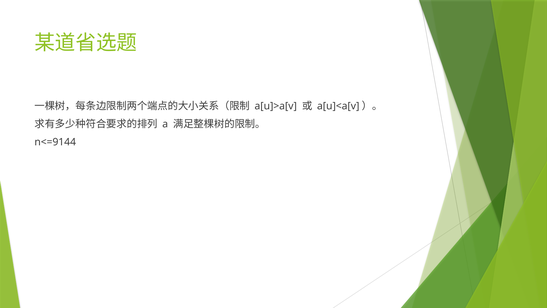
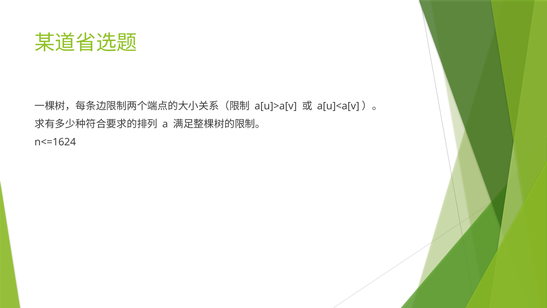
n<=9144: n<=9144 -> n<=1624 (55, 142)
